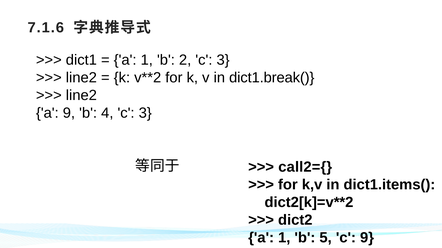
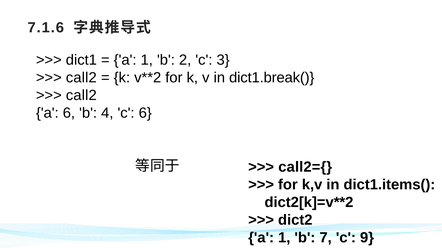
line2: line2 -> call2 (81, 78)
line2: line2 -> call2 (81, 96)
a 9: 9 -> 6 (69, 113)
4 c 3: 3 -> 6 (145, 113)
5: 5 -> 7 (326, 238)
